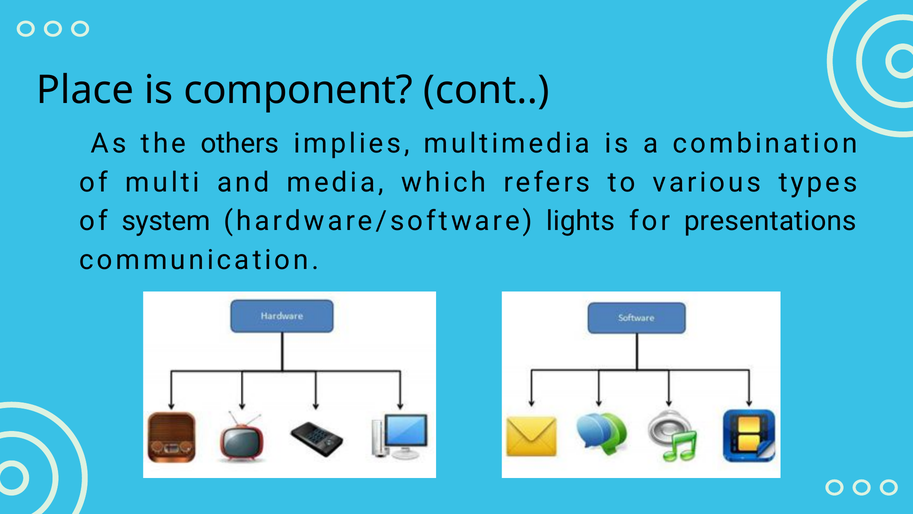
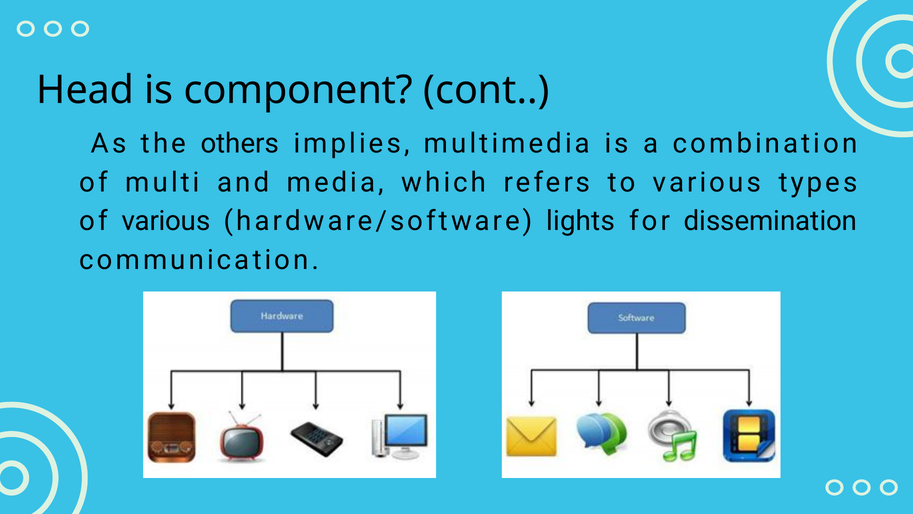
Place: Place -> Head (85, 90)
of system: system -> various (166, 221)
presentations: presentations -> dissemination (771, 221)
